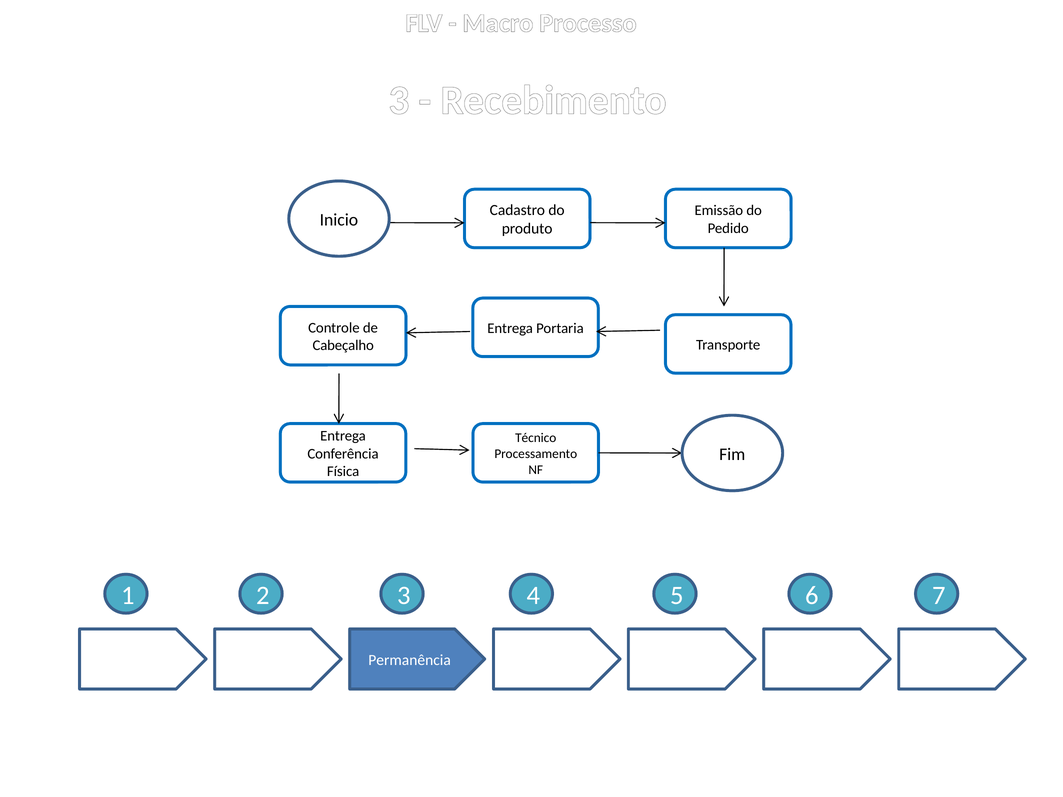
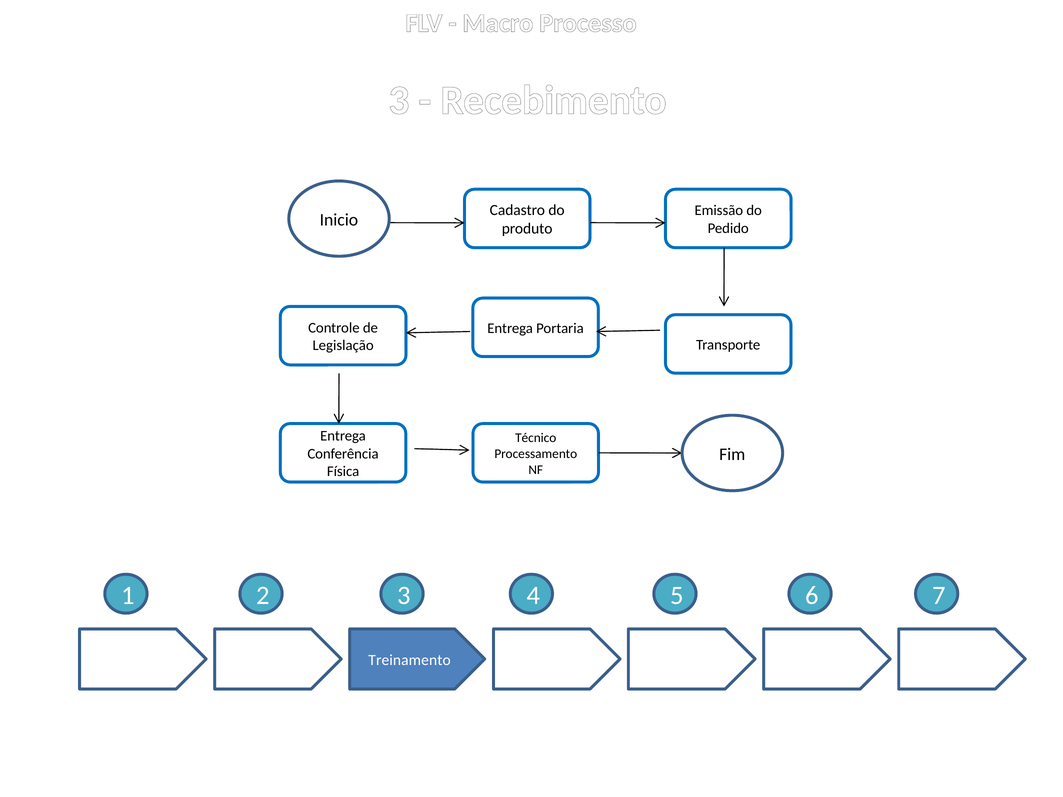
Cabeçalho: Cabeçalho -> Legislação (343, 346)
Permanência: Permanência -> Treinamento (410, 660)
